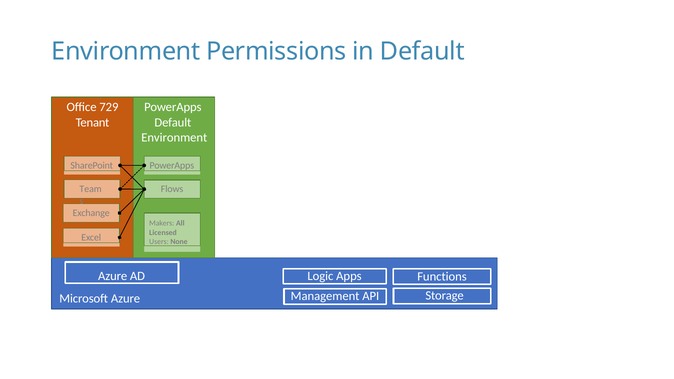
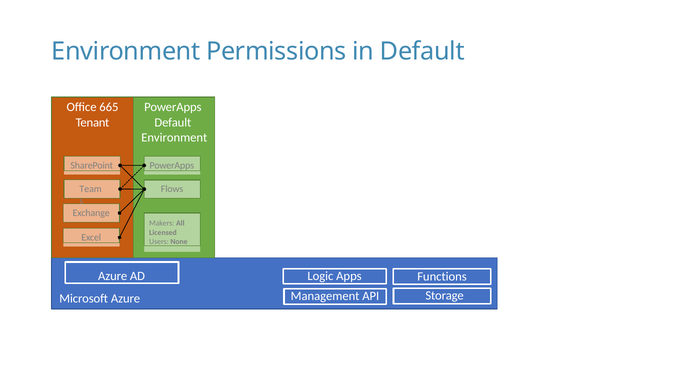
729: 729 -> 665 (109, 107)
